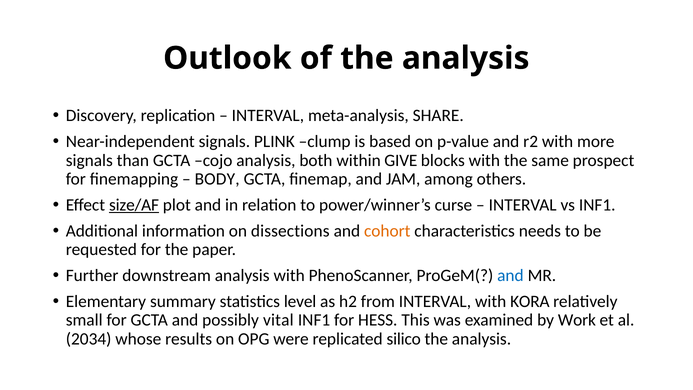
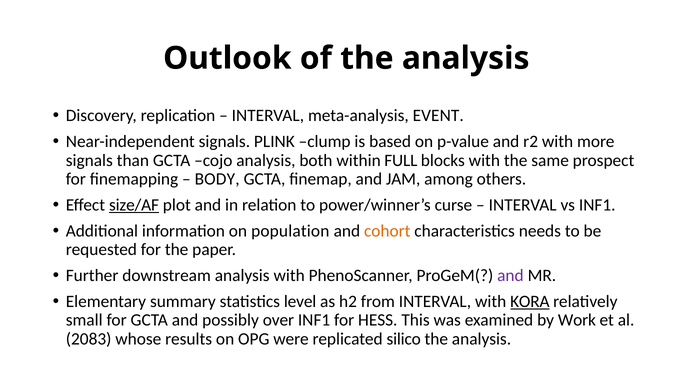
SHARE: SHARE -> EVENT (438, 116)
GIVE: GIVE -> FULL (401, 160)
dissections: dissections -> population (290, 231)
and colour: blue -> purple (510, 275)
KORA underline: none -> present (530, 301)
vital: vital -> over (278, 320)
2034: 2034 -> 2083 (89, 339)
